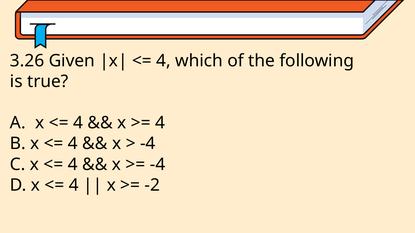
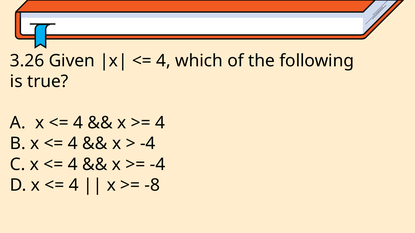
-2: -2 -> -8 (152, 185)
